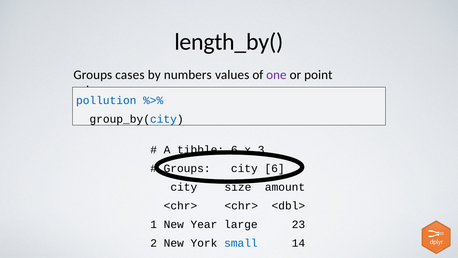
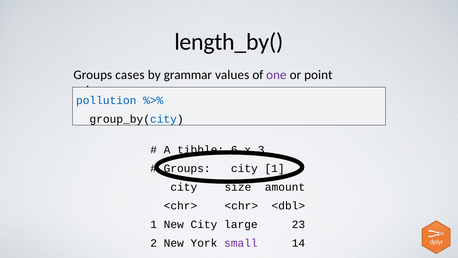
numbers: numbers -> grammar (188, 75)
city 6: 6 -> 1 (275, 168)
New Year: Year -> City (204, 224)
small colour: blue -> purple (241, 243)
